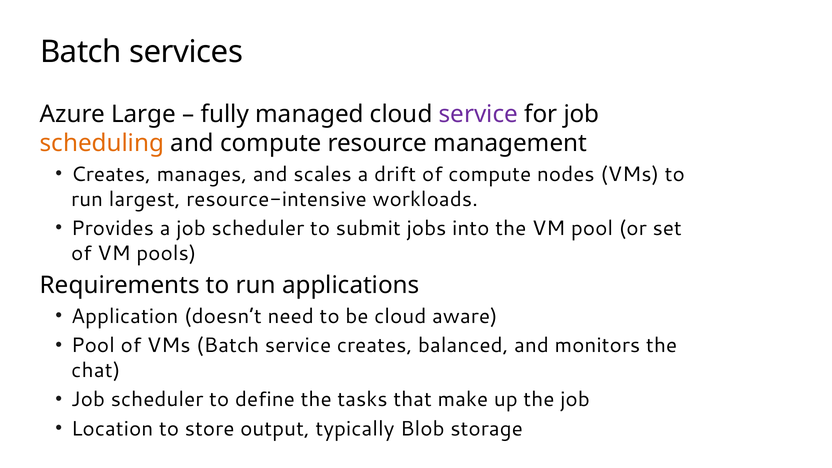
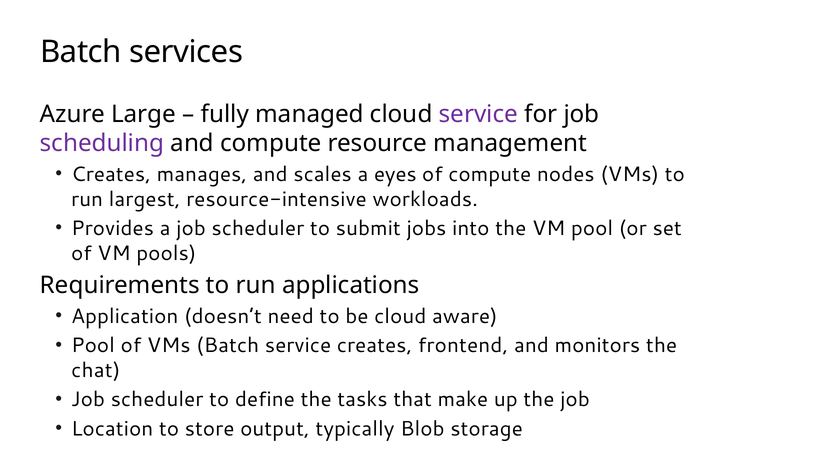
scheduling colour: orange -> purple (102, 143)
drift: drift -> eyes (395, 174)
balanced: balanced -> frontend (463, 346)
